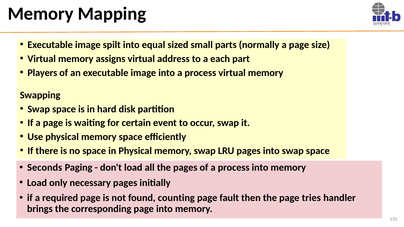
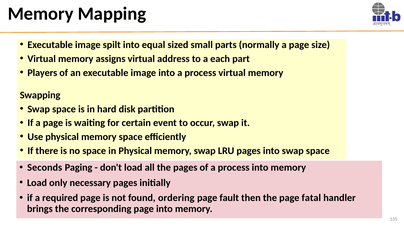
counting: counting -> ordering (176, 198)
tries: tries -> fatal (311, 198)
